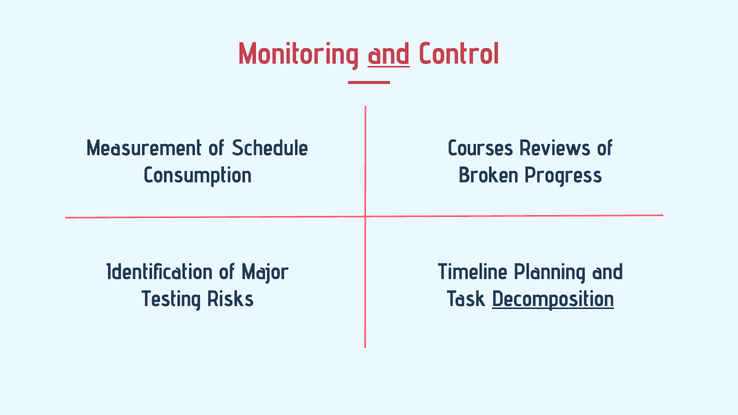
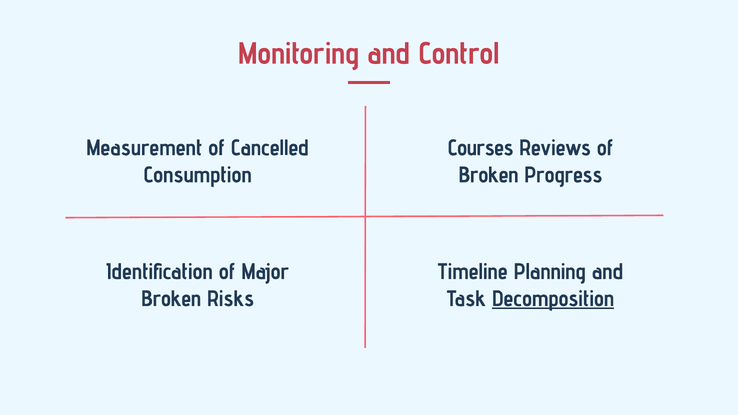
and underline: present -> none (389, 54)
Schedule: Schedule -> Cancelled (270, 148)
Testing: Testing -> Broken (171, 299)
